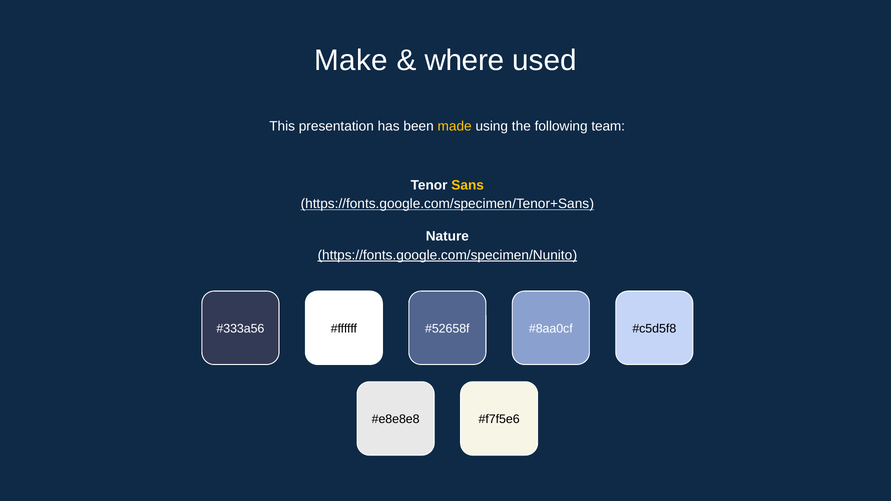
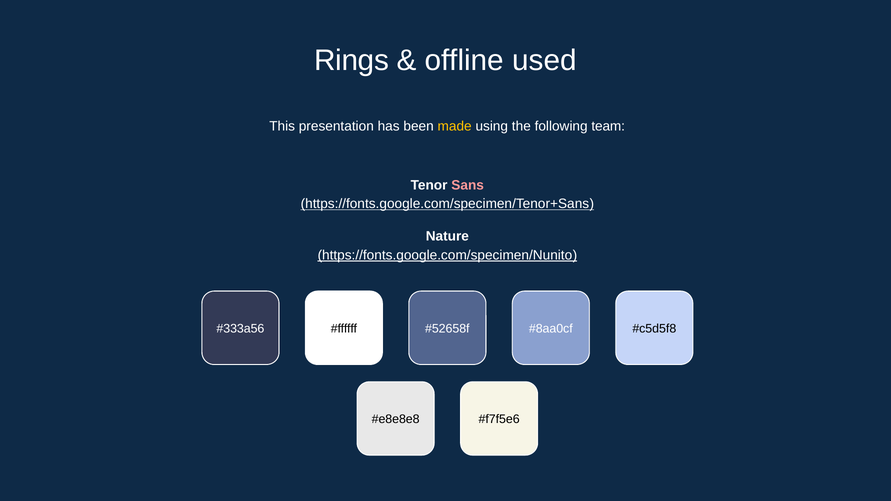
Make: Make -> Rings (351, 60)
where: where -> offline (464, 60)
Sans colour: yellow -> pink (468, 185)
